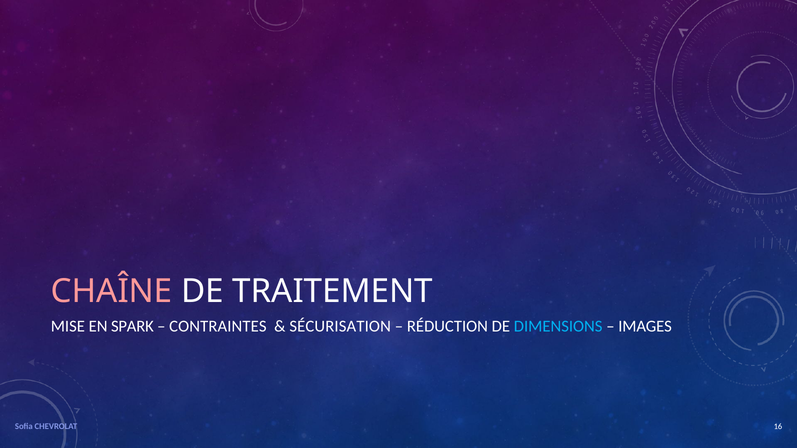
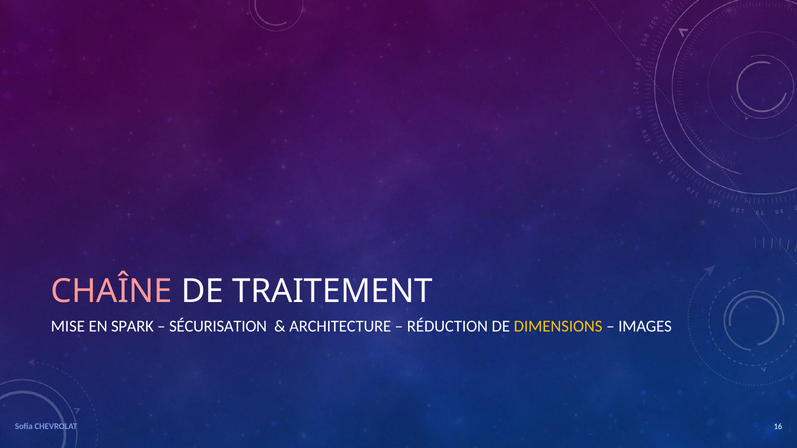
CONTRAINTES: CONTRAINTES -> SÉCURISATION (218, 326)
SÉCURISATION: SÉCURISATION -> ARCHITECTURE (340, 326)
DIMENSIONS colour: light blue -> yellow (558, 326)
